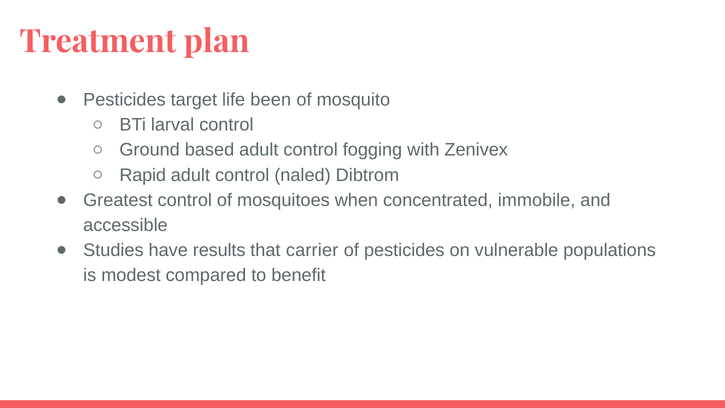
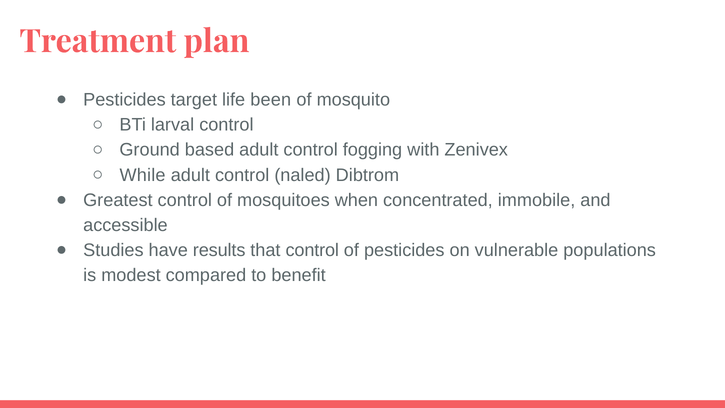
Rapid: Rapid -> While (143, 175)
that carrier: carrier -> control (312, 250)
